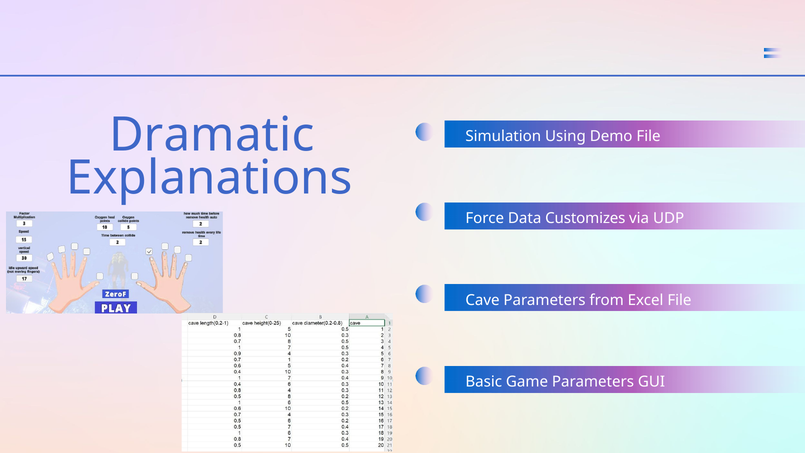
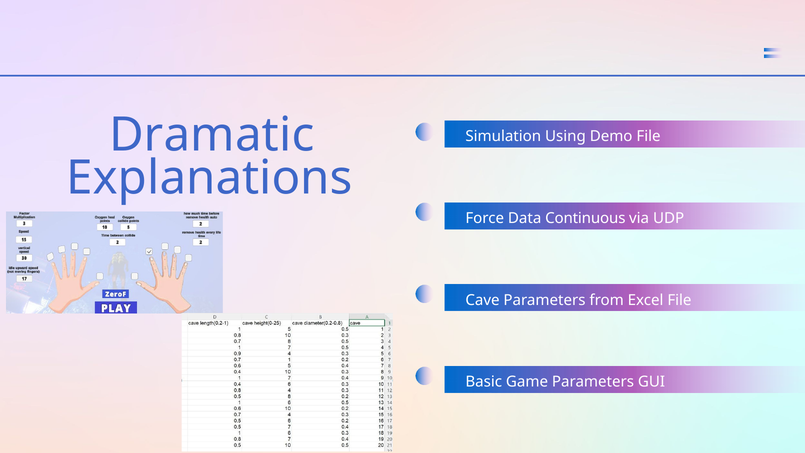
Customizes: Customizes -> Continuous (585, 218)
